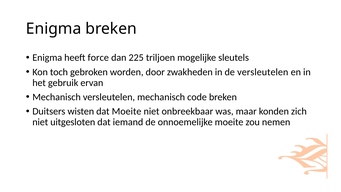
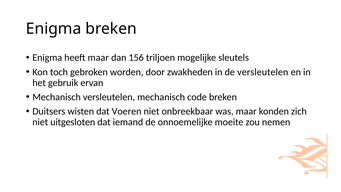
heeft force: force -> maar (98, 58)
225: 225 -> 156 (136, 58)
dat Moeite: Moeite -> Voeren (127, 111)
